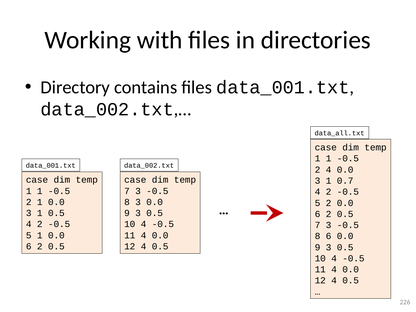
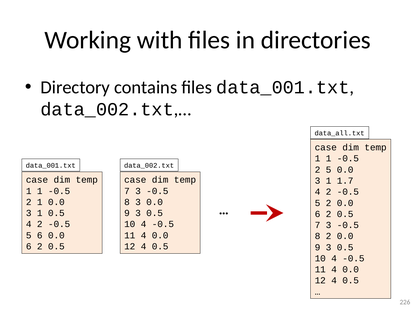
2 4: 4 -> 5 (329, 170)
0.7: 0.7 -> 1.7 (345, 181)
5 1: 1 -> 6 (40, 235)
8 6: 6 -> 2 (329, 236)
